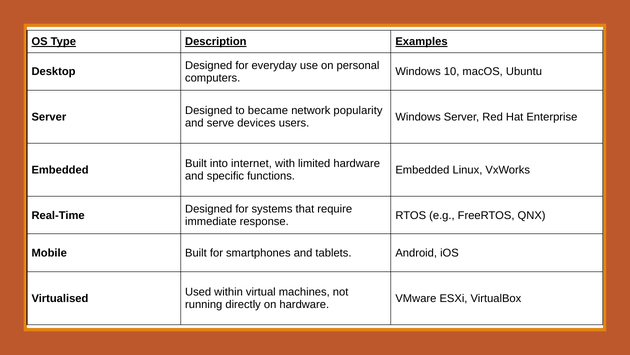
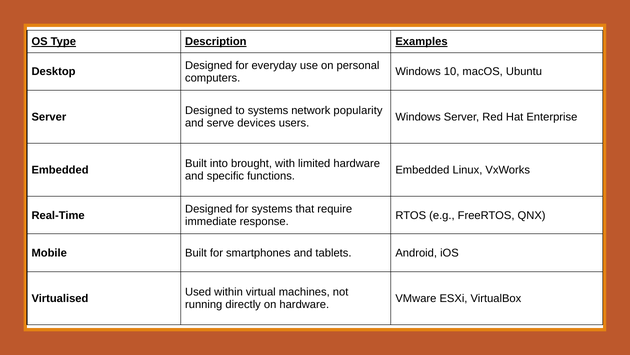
to became: became -> systems (268, 111)
internet: internet -> brought (252, 163)
